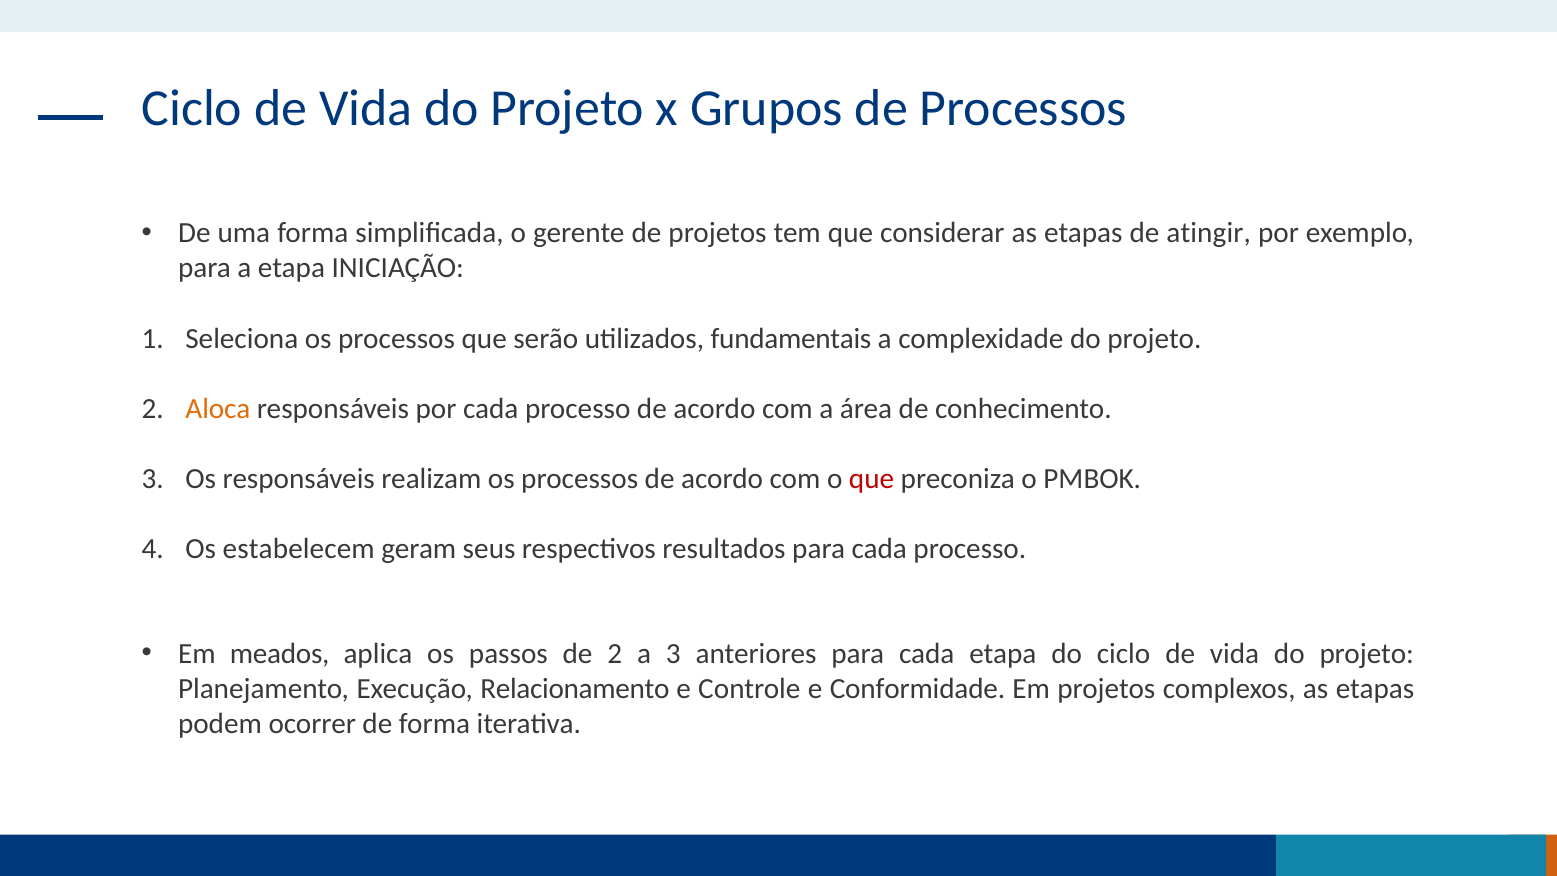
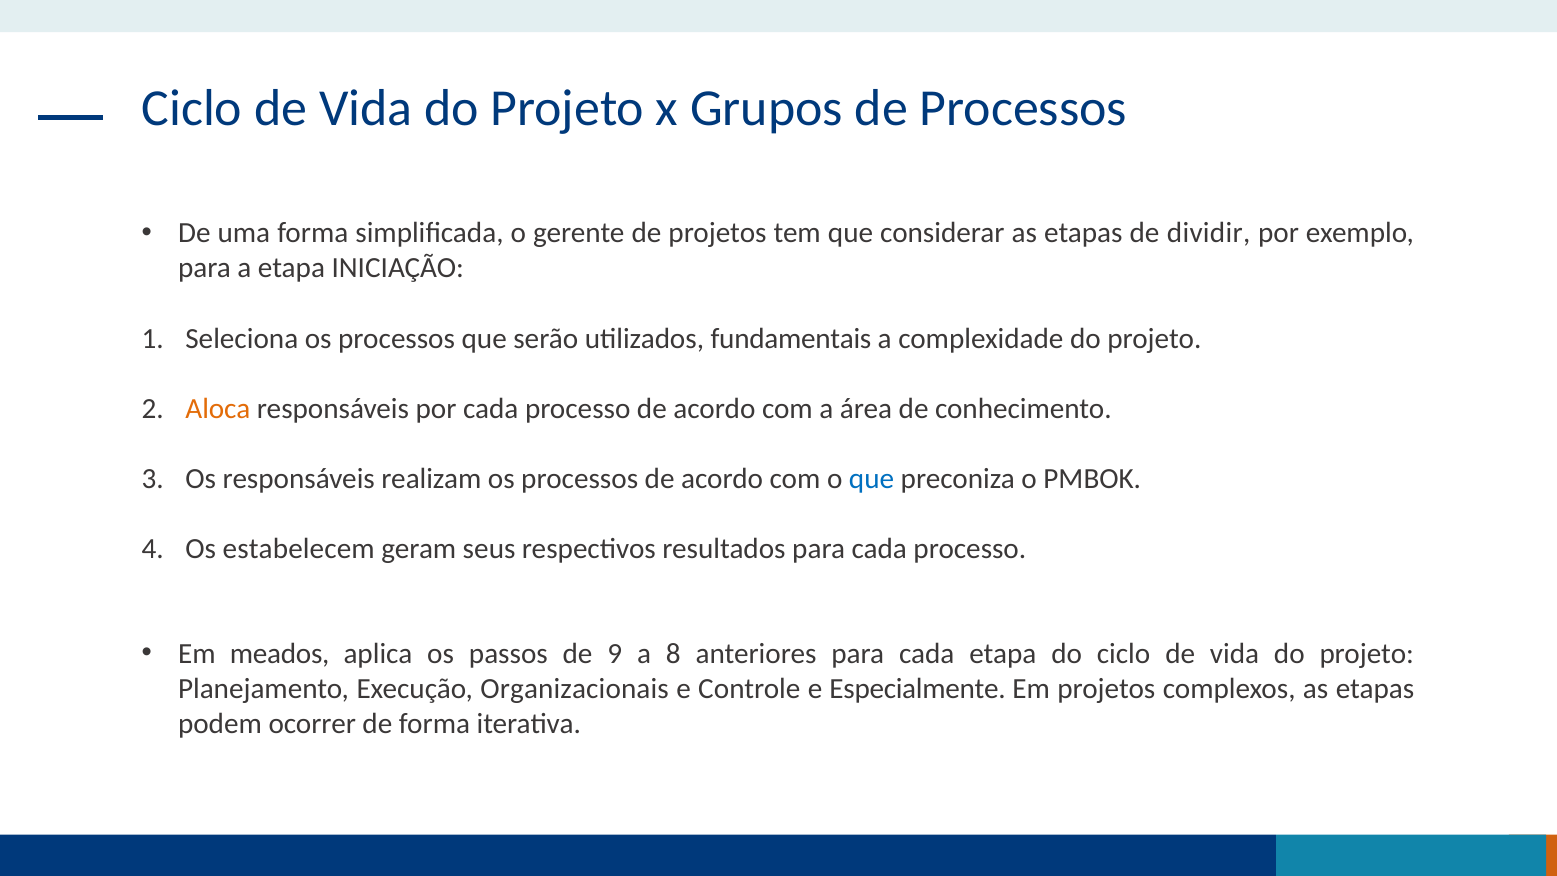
atingir: atingir -> dividir (1209, 233)
que colour: red -> blue (872, 478)
de 2: 2 -> 9 (615, 654)
a 3: 3 -> 8 (673, 654)
Relacionamento: Relacionamento -> Organizacionais (575, 689)
Conformidade: Conformidade -> Especialmente (918, 689)
